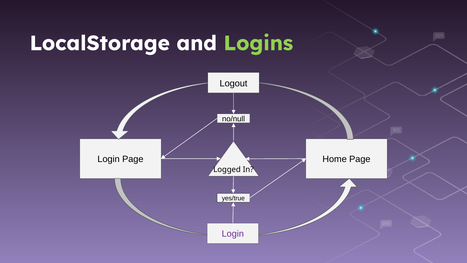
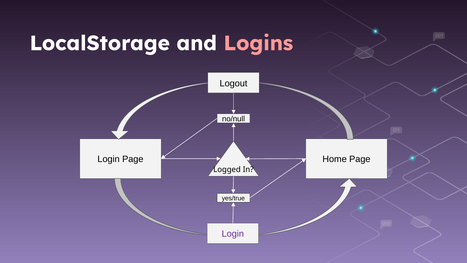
Logins colour: light green -> pink (258, 43)
